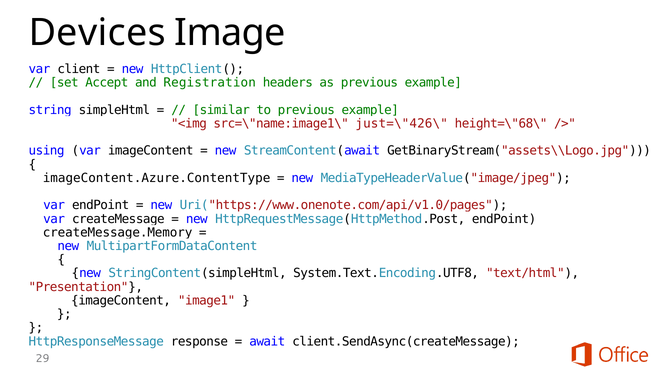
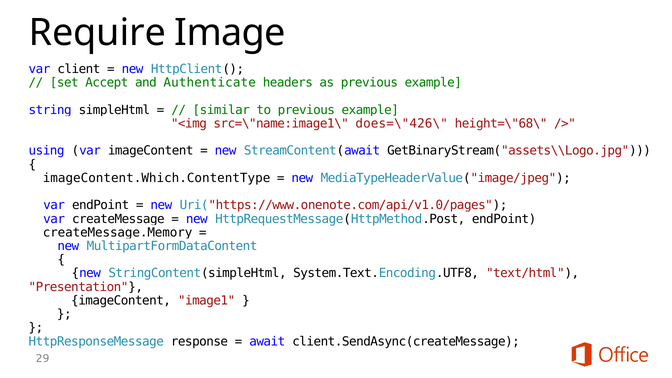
Devices: Devices -> Require (97, 33)
Registration: Registration -> Authenticate (210, 83)
just=\"426\: just=\"426\ -> does=\"426\ (402, 124)
imageContent.Azure.ContentType: imageContent.Azure.ContentType -> imageContent.Which.ContentType (157, 178)
